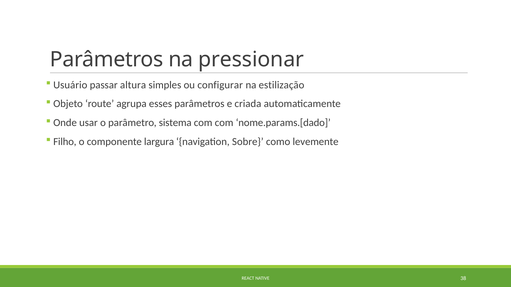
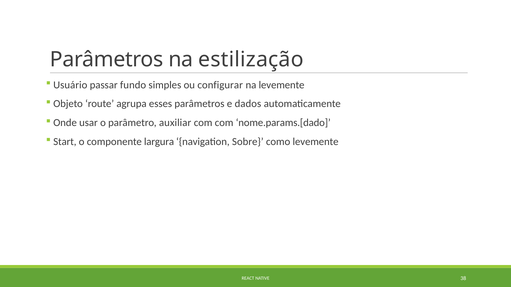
pressionar: pressionar -> estilização (251, 60)
altura: altura -> fundo (133, 85)
na estilização: estilização -> levemente (282, 85)
criada: criada -> dados (248, 104)
sistema: sistema -> auxiliar (175, 123)
Filho: Filho -> Start (65, 142)
